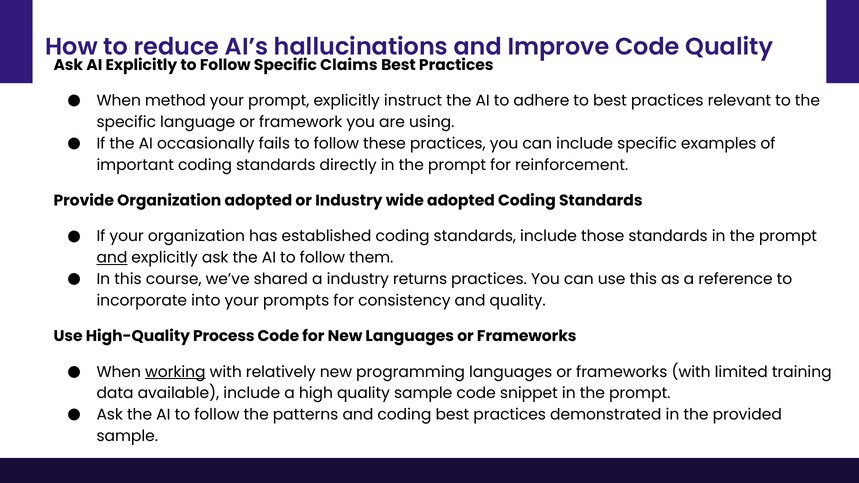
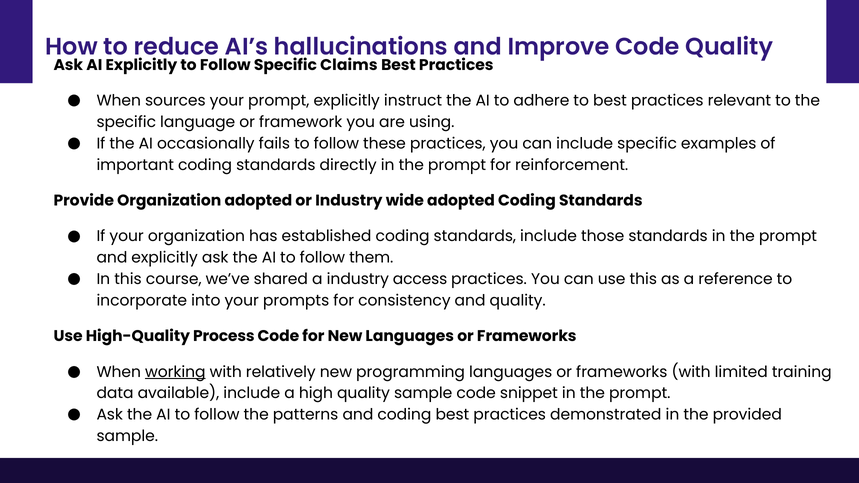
method: method -> sources (175, 101)
and underline: present -> none (112, 258)
returns: returns -> access (420, 279)
